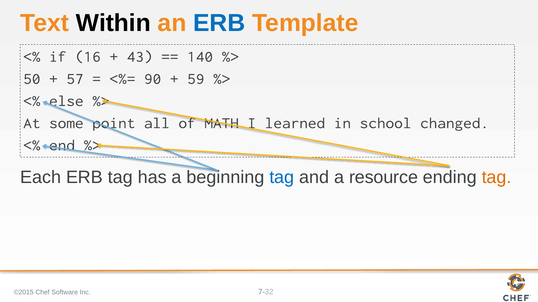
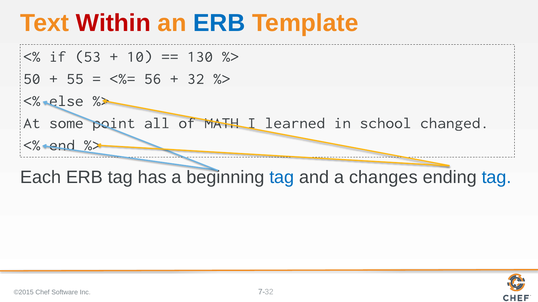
Within colour: black -> red (113, 23)
16: 16 -> 53 (88, 57)
43: 43 -> 10 (140, 57)
140: 140 -> 130 (200, 57)
57: 57 -> 55 (75, 79)
90: 90 -> 56 (153, 79)
59: 59 -> 32 (196, 79)
resource: resource -> changes (383, 177)
tag colour: orange -> blue (497, 177)
